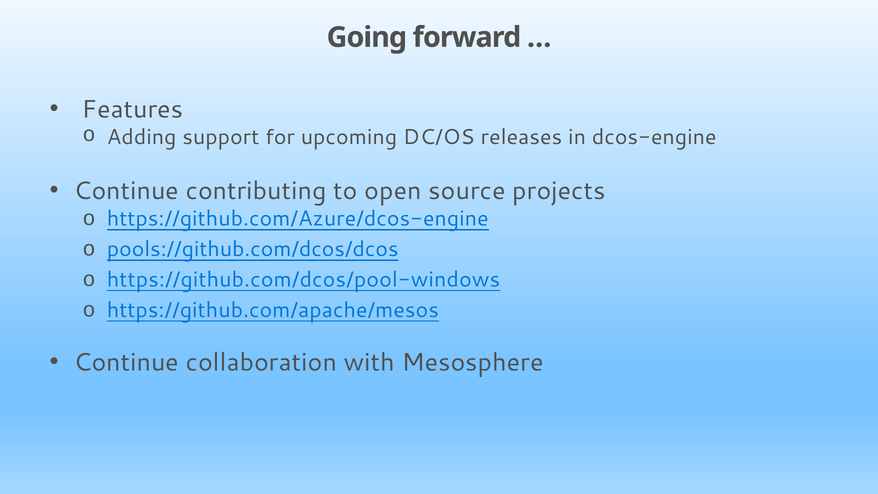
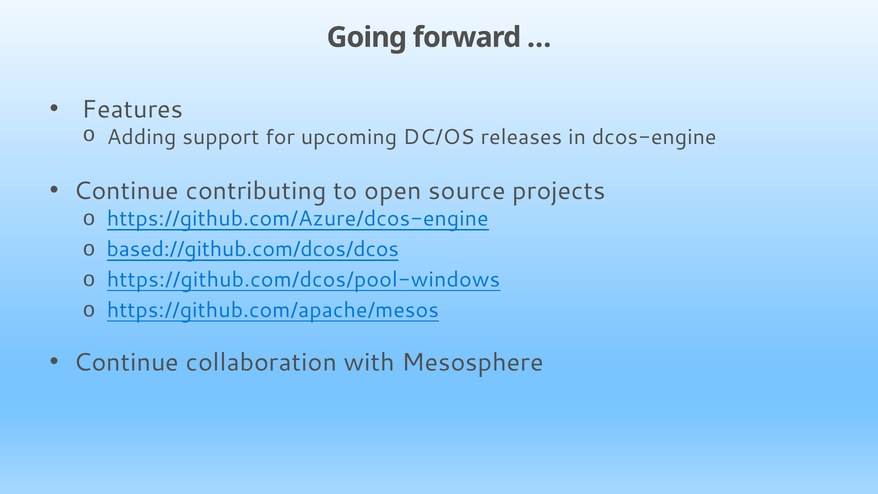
pools://github.com/dcos/dcos: pools://github.com/dcos/dcos -> based://github.com/dcos/dcos (253, 249)
